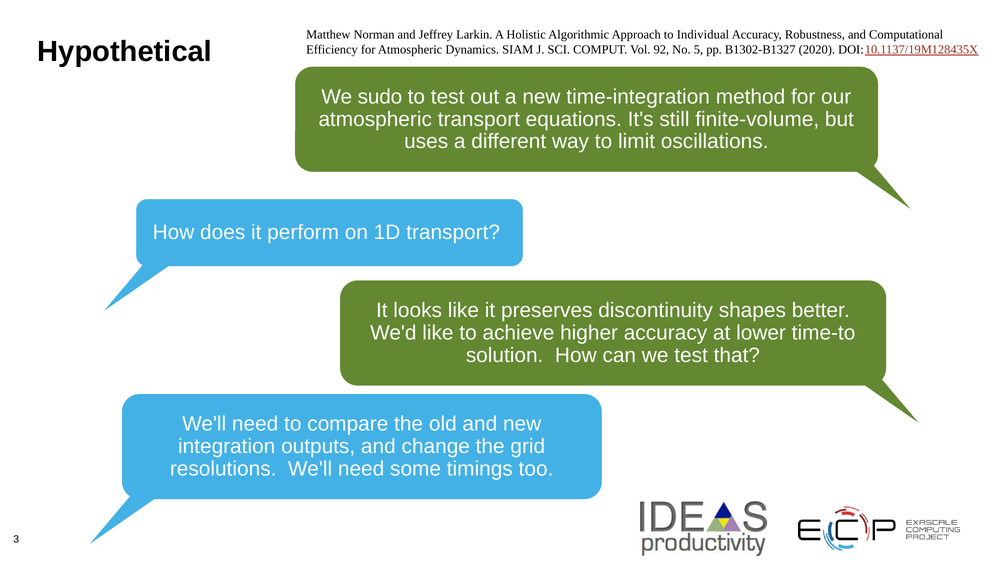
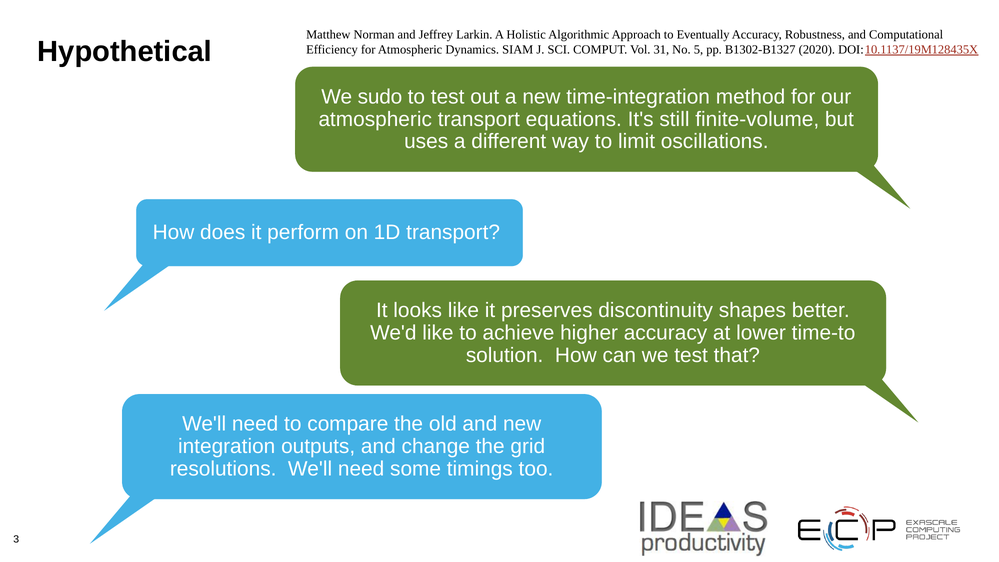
Individual: Individual -> Eventually (703, 35)
92: 92 -> 31 (661, 49)
